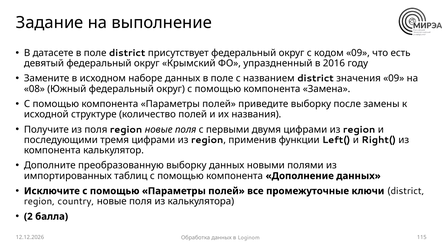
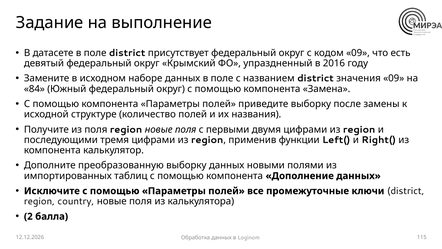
08: 08 -> 84 (34, 89)
